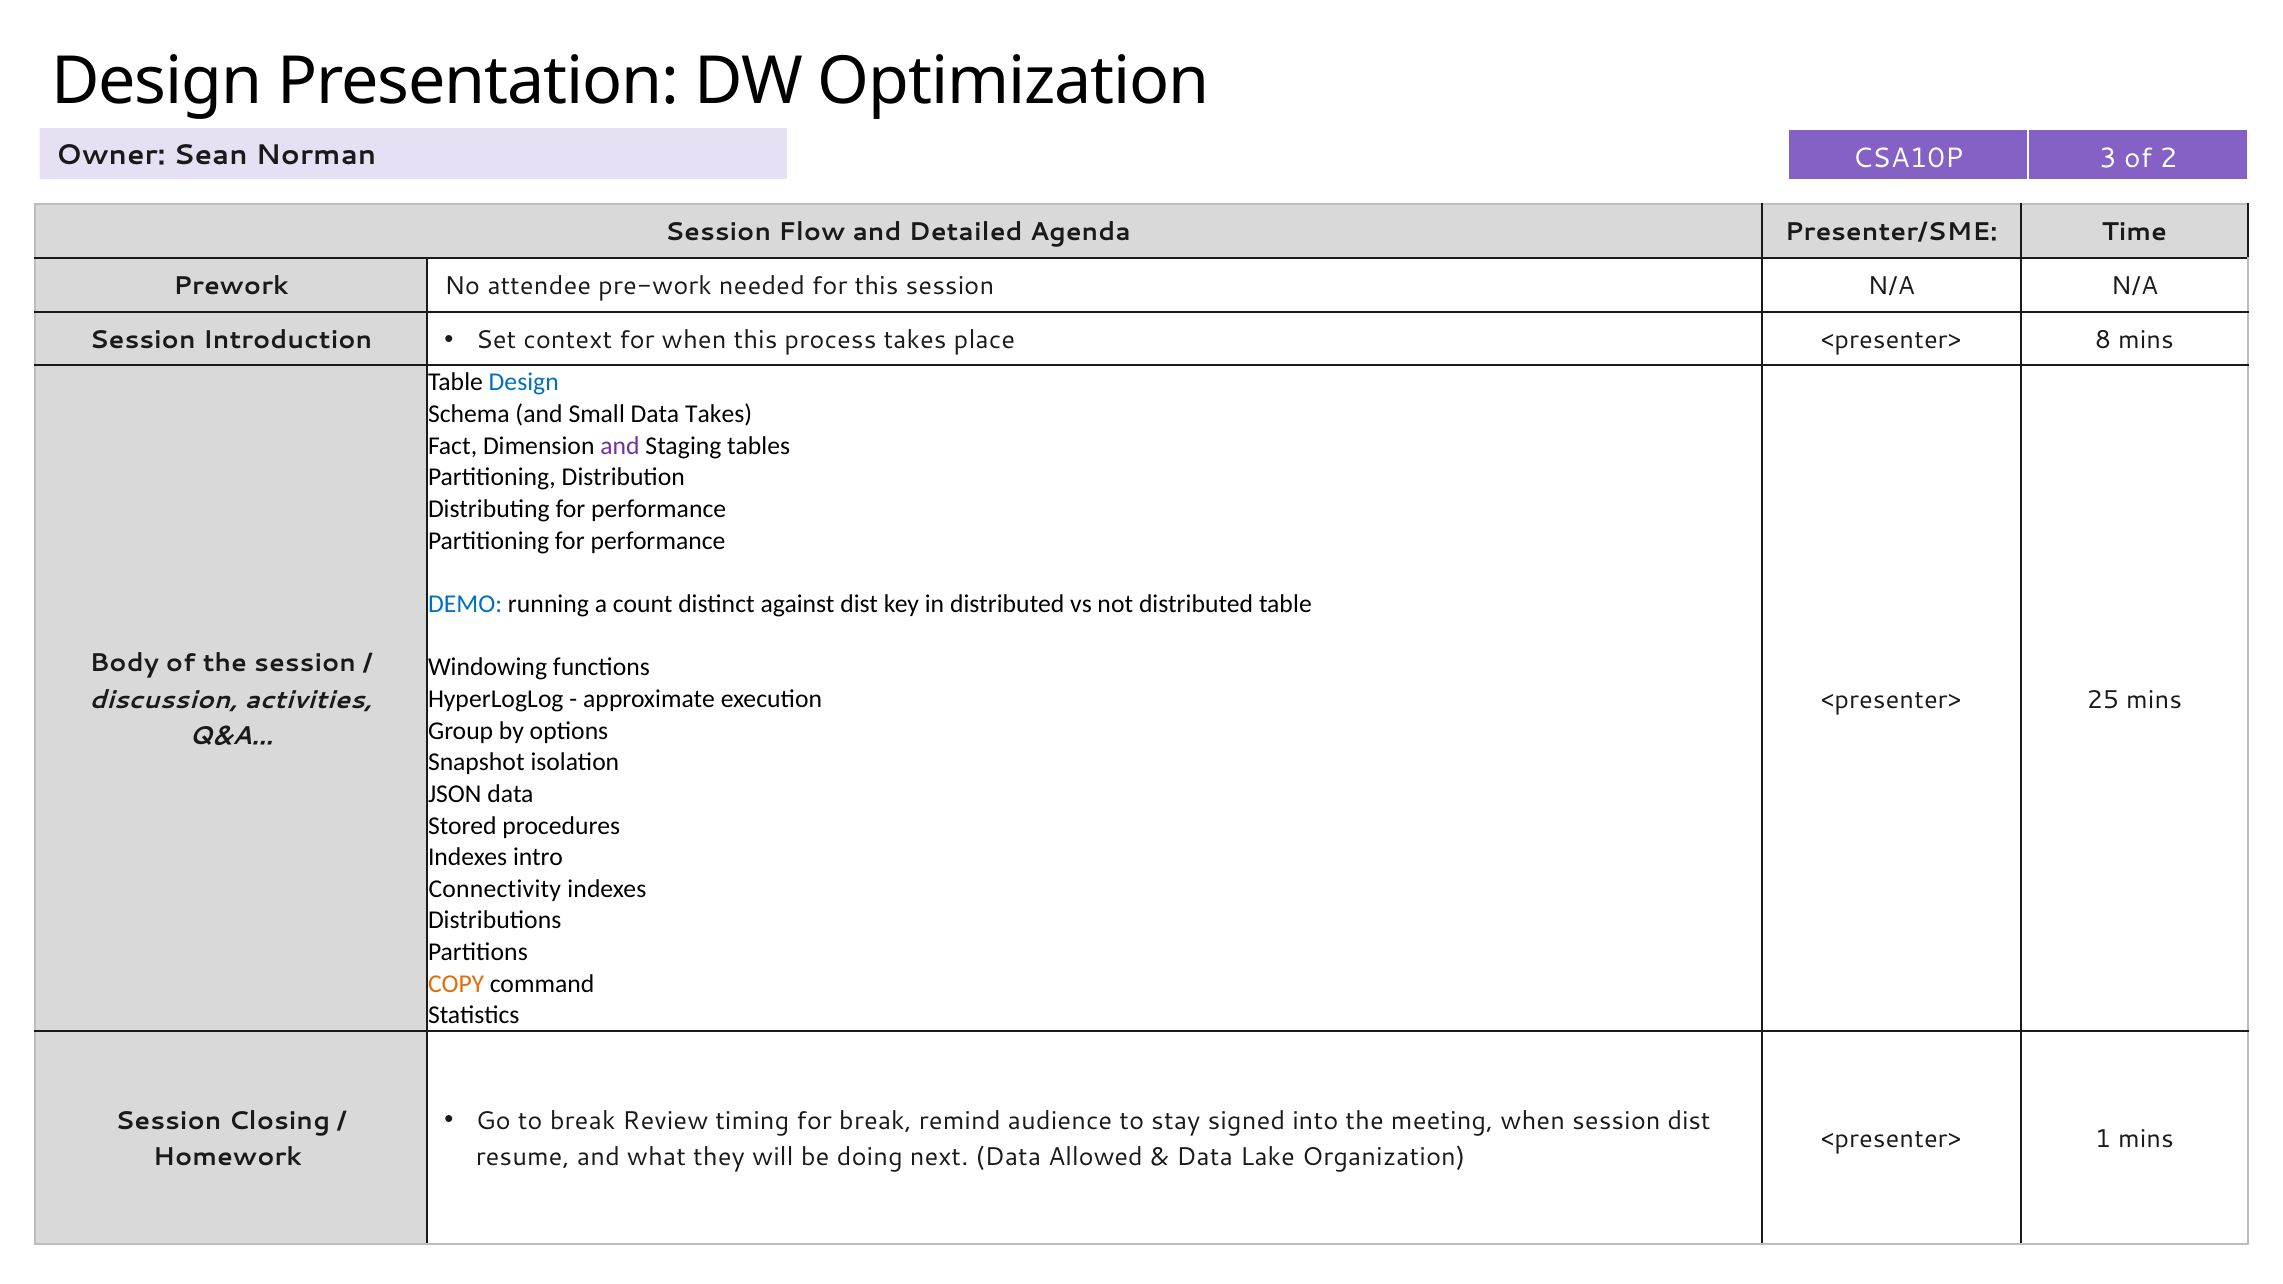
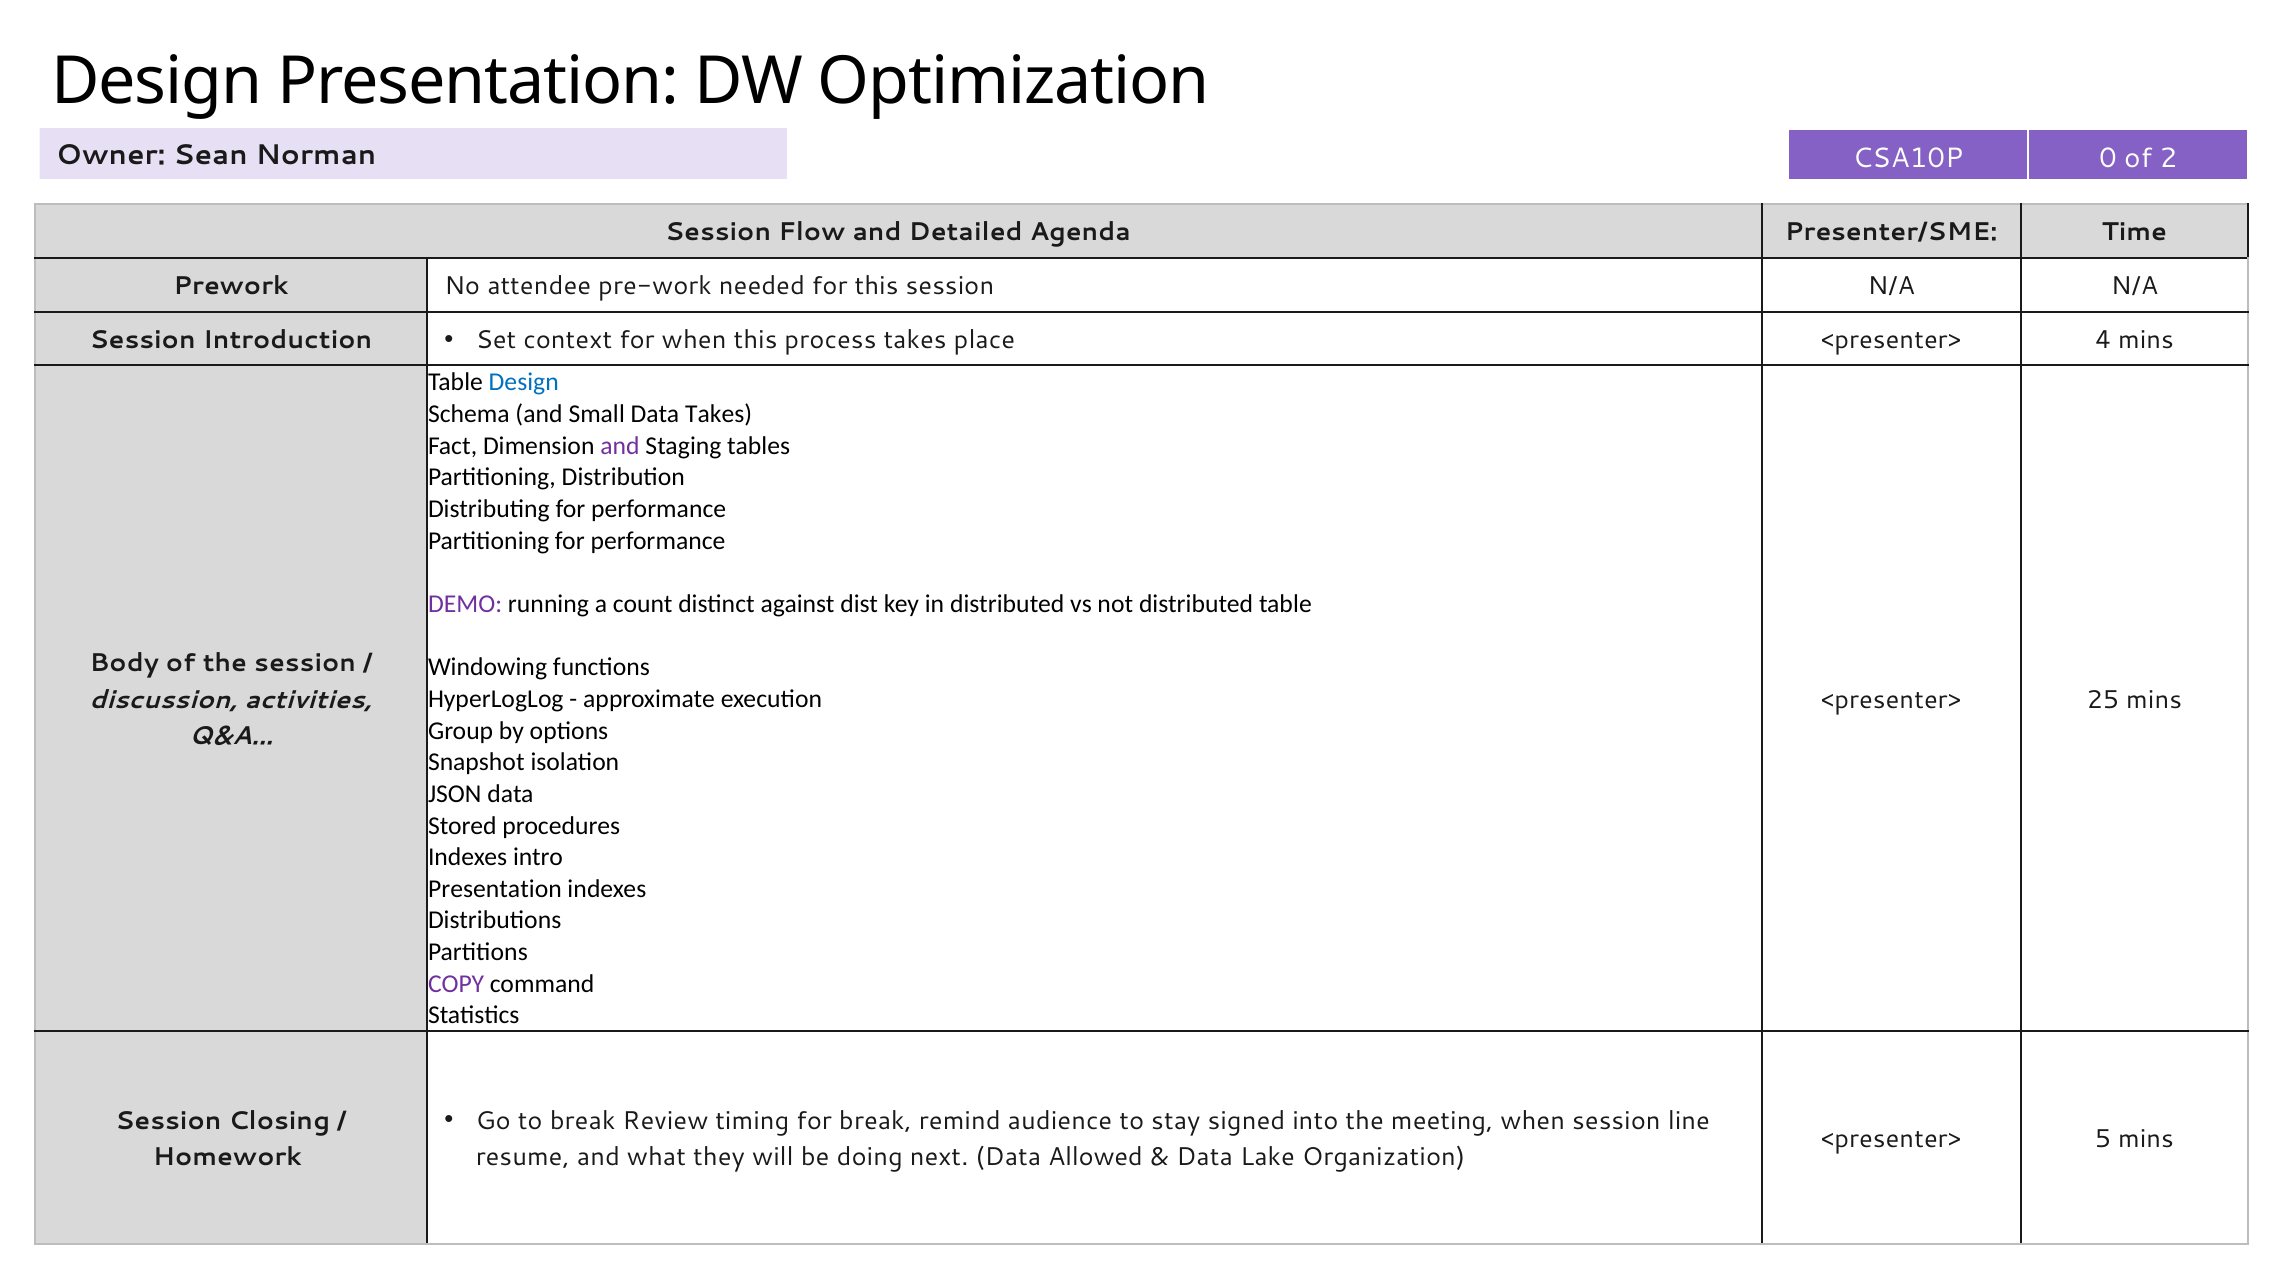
3: 3 -> 0 (2108, 158)
8: 8 -> 4 (2103, 340)
DEMO colour: blue -> purple (465, 604)
Connectivity: Connectivity -> Presentation (495, 889)
COPY colour: orange -> purple (456, 984)
session dist: dist -> line (1689, 1121)
1: 1 -> 5 (2103, 1139)
